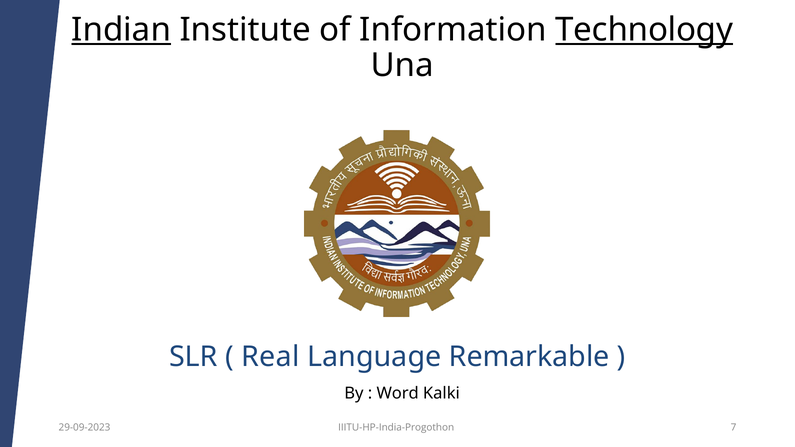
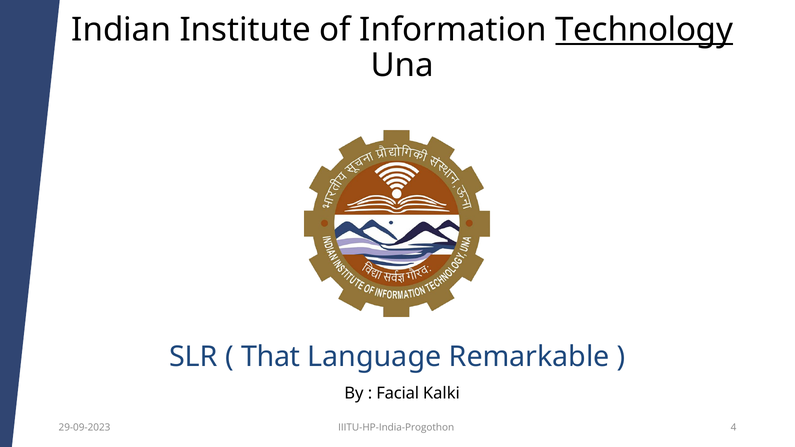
Indian underline: present -> none (121, 30)
Real: Real -> That (271, 357)
Word: Word -> Facial (398, 394)
7: 7 -> 4 (734, 428)
